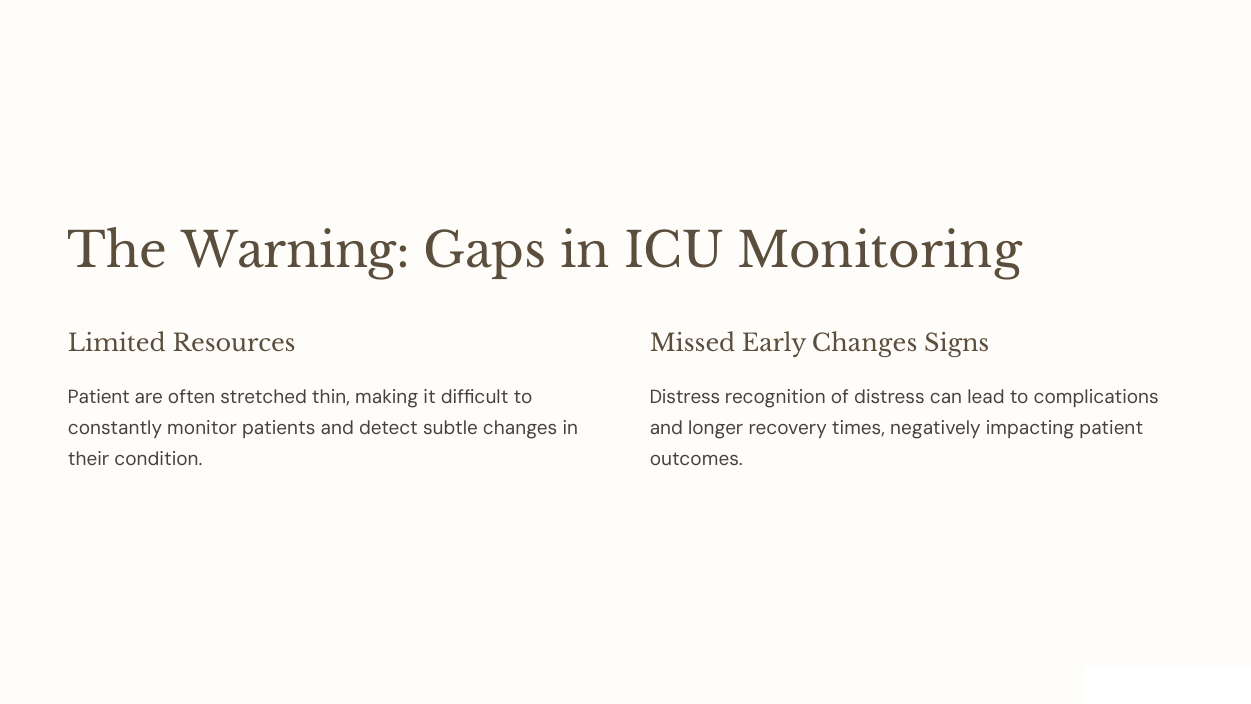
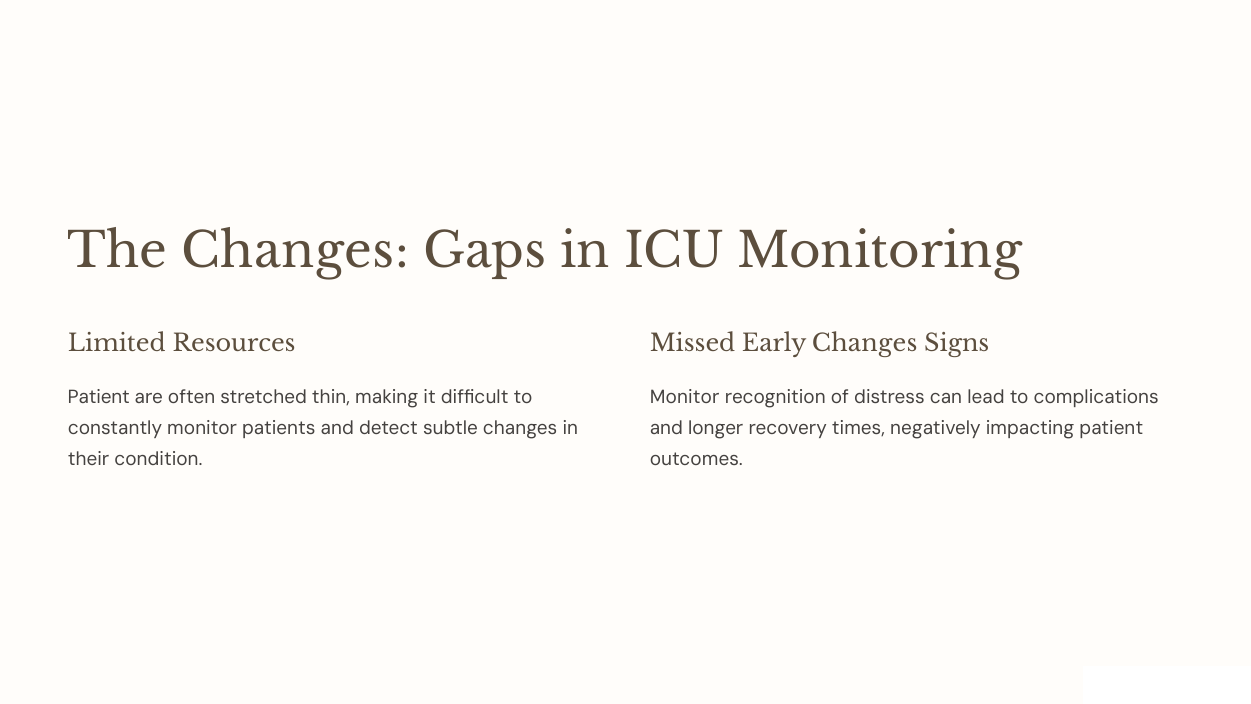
The Warning: Warning -> Changes (295, 252)
Distress: Distress -> Monitor (685, 397)
